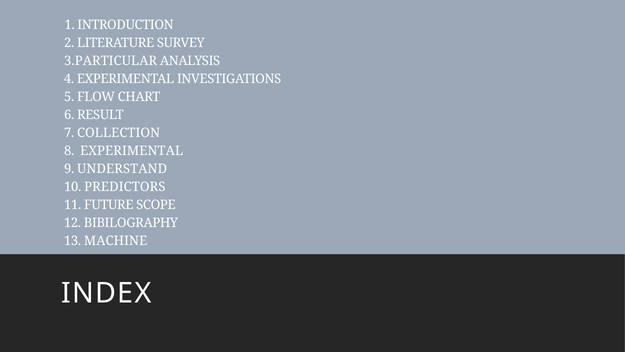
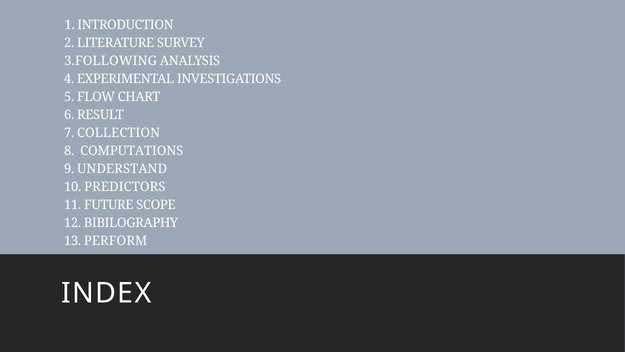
3.PARTICULAR: 3.PARTICULAR -> 3.FOLLOWING (111, 61)
8 EXPERIMENTAL: EXPERIMENTAL -> COMPUTATIONS (132, 151)
MACHINE: MACHINE -> PERFORM (116, 241)
